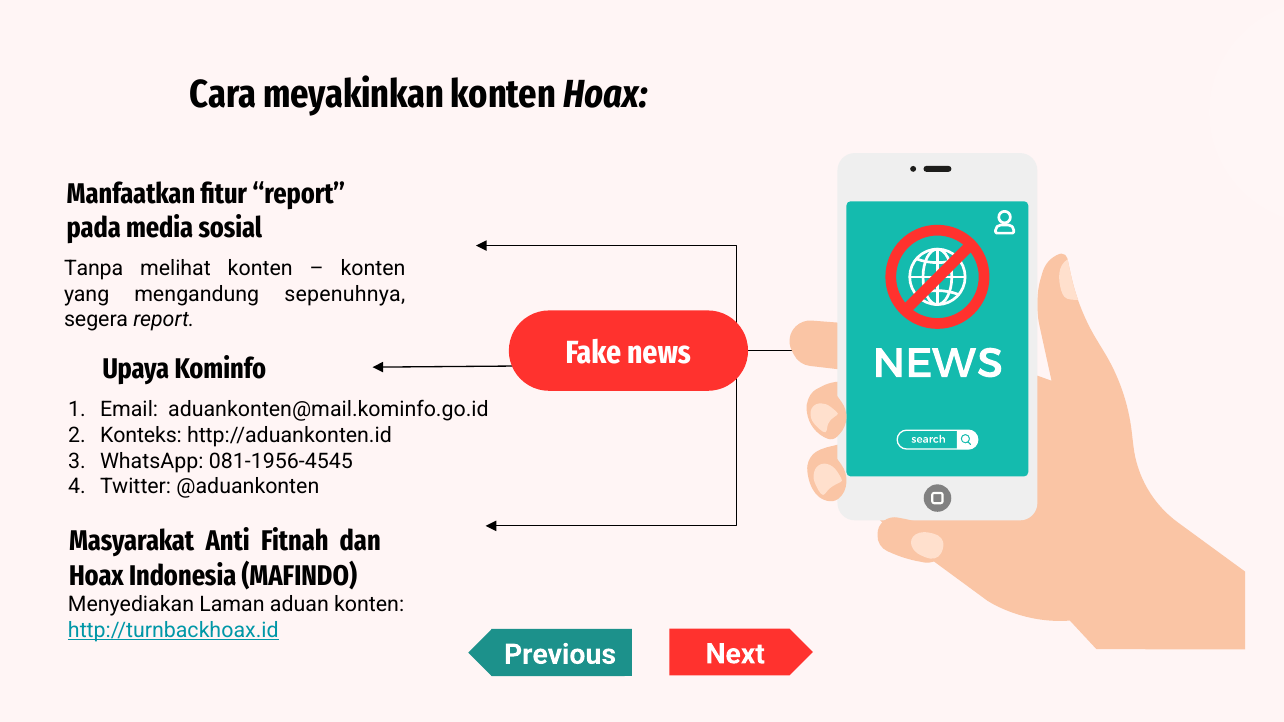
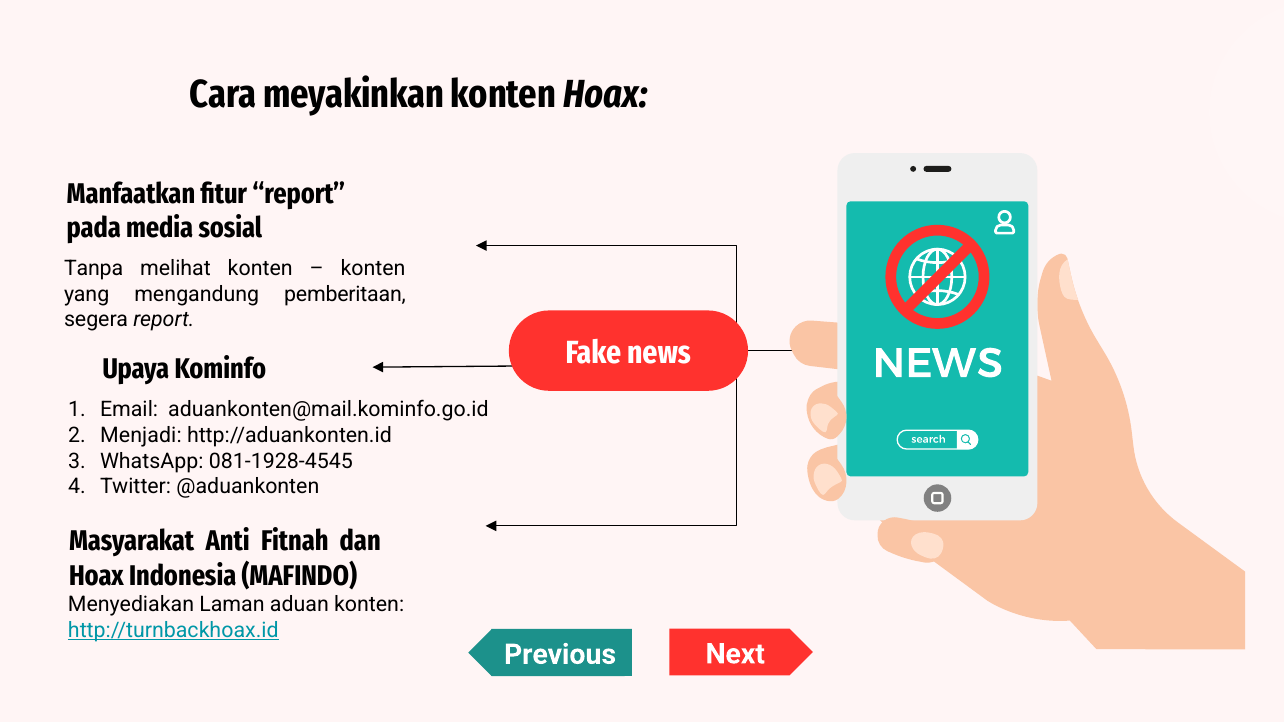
sepenuhnya: sepenuhnya -> pemberitaan (345, 294)
Konteks: Konteks -> Menjadi (141, 435)
081-1956-4545: 081-1956-4545 -> 081-1928-4545 (281, 461)
